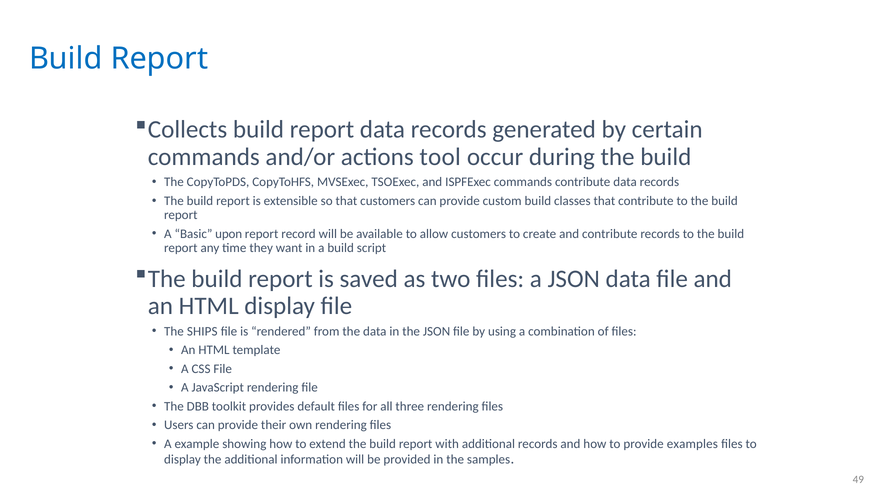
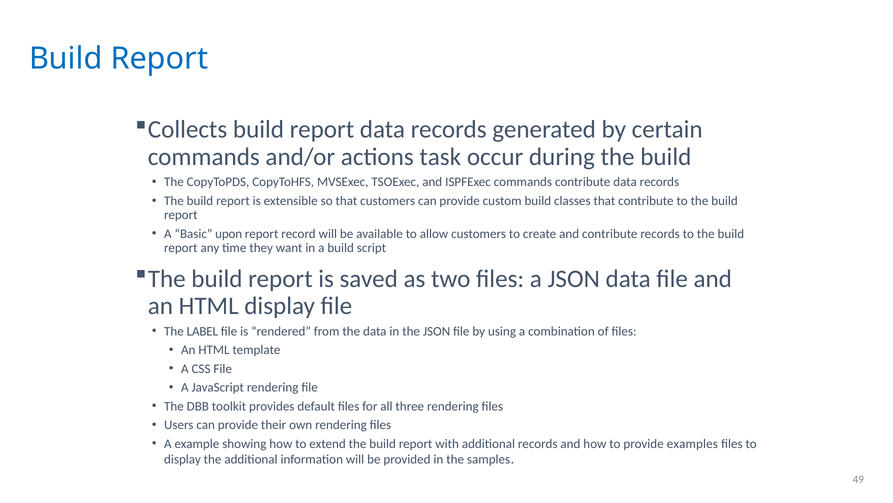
tool: tool -> task (440, 157)
SHIPS: SHIPS -> LABEL (202, 331)
